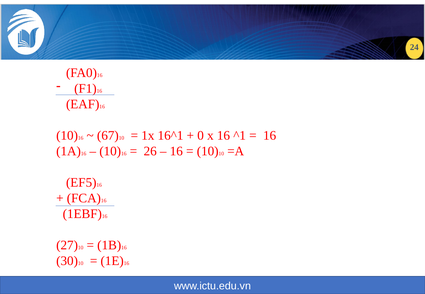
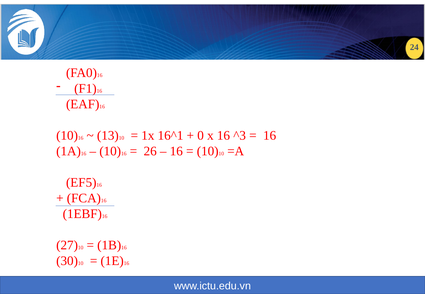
67: 67 -> 13 (108, 136)
^1: ^1 -> ^3 (240, 136)
